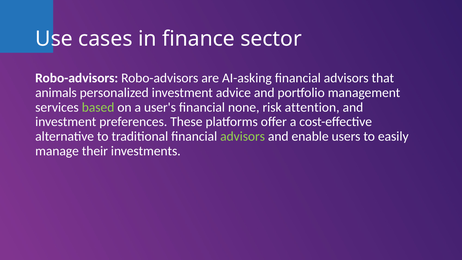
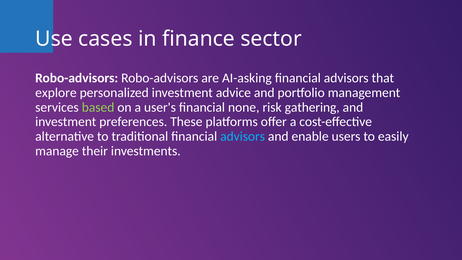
animals: animals -> explore (56, 93)
attention: attention -> gathering (312, 107)
advisors colour: light green -> light blue (243, 136)
